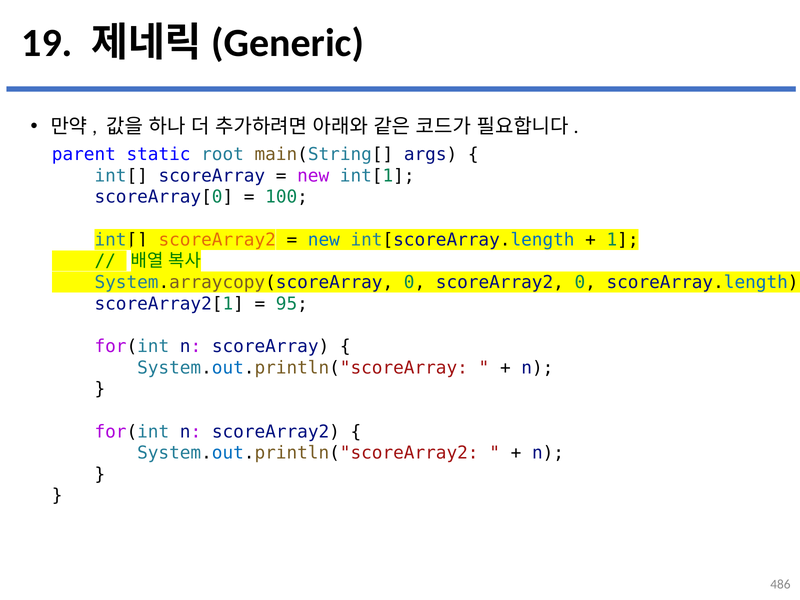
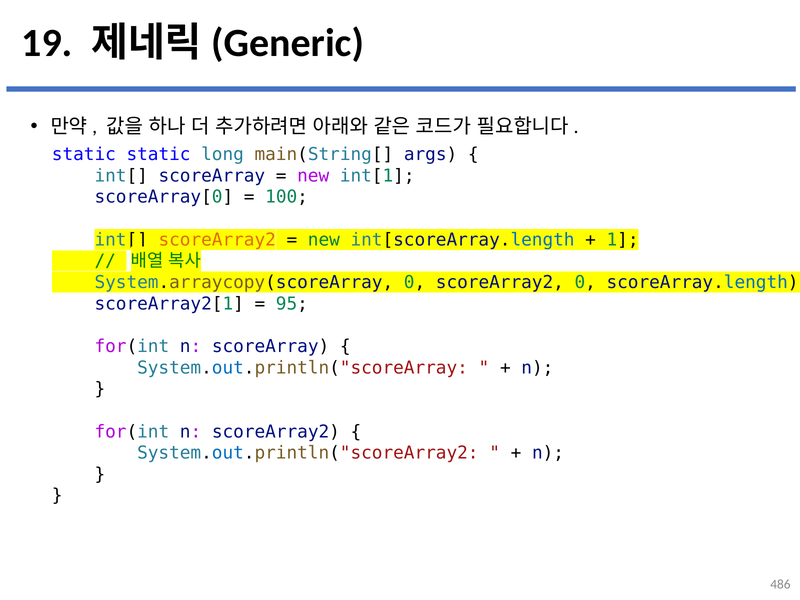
parent: parent -> static (84, 154)
root: root -> long (223, 154)
new colour: blue -> green (324, 240)
